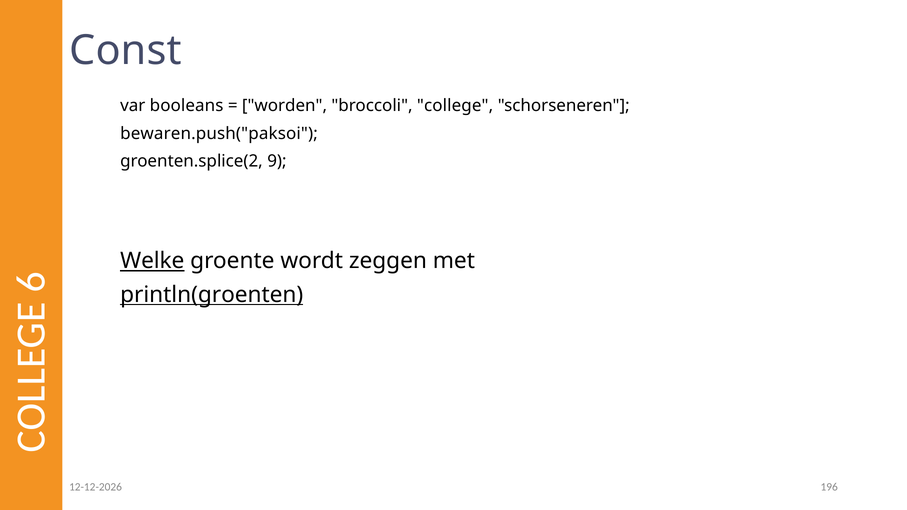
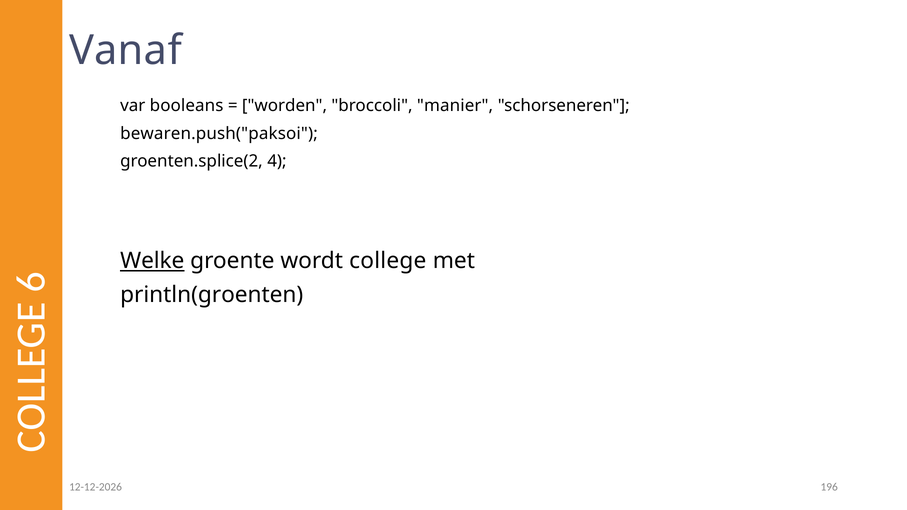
Const: Const -> Vanaf (126, 50)
college: college -> manier (455, 106)
9: 9 -> 4 (277, 161)
zeggen: zeggen -> college (388, 261)
println(groenten underline: present -> none (212, 295)
